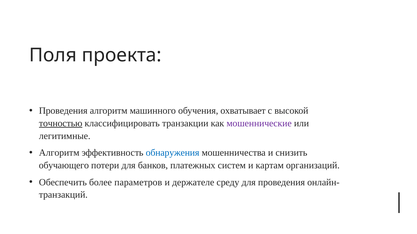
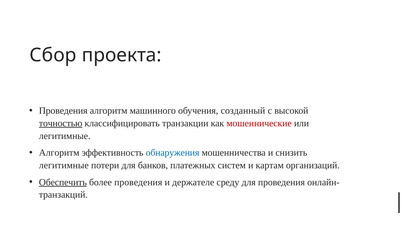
Поля: Поля -> Сбор (53, 55)
охватывает: охватывает -> созданный (243, 111)
мошеннические colour: purple -> red (259, 124)
обучающего: обучающего -> легитимные (64, 166)
Обеспечить underline: none -> present (63, 183)
более параметров: параметров -> проведения (138, 183)
